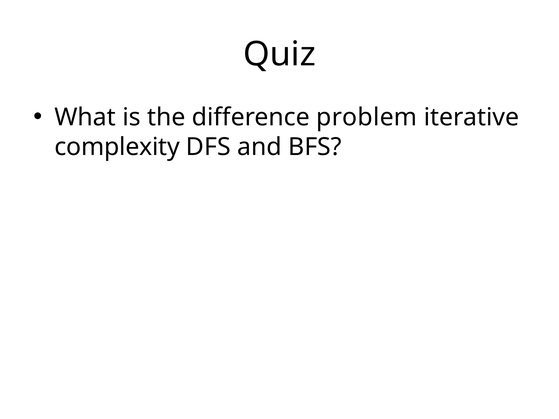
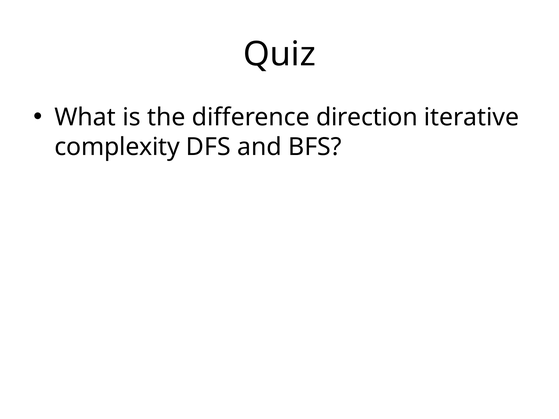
problem: problem -> direction (367, 117)
